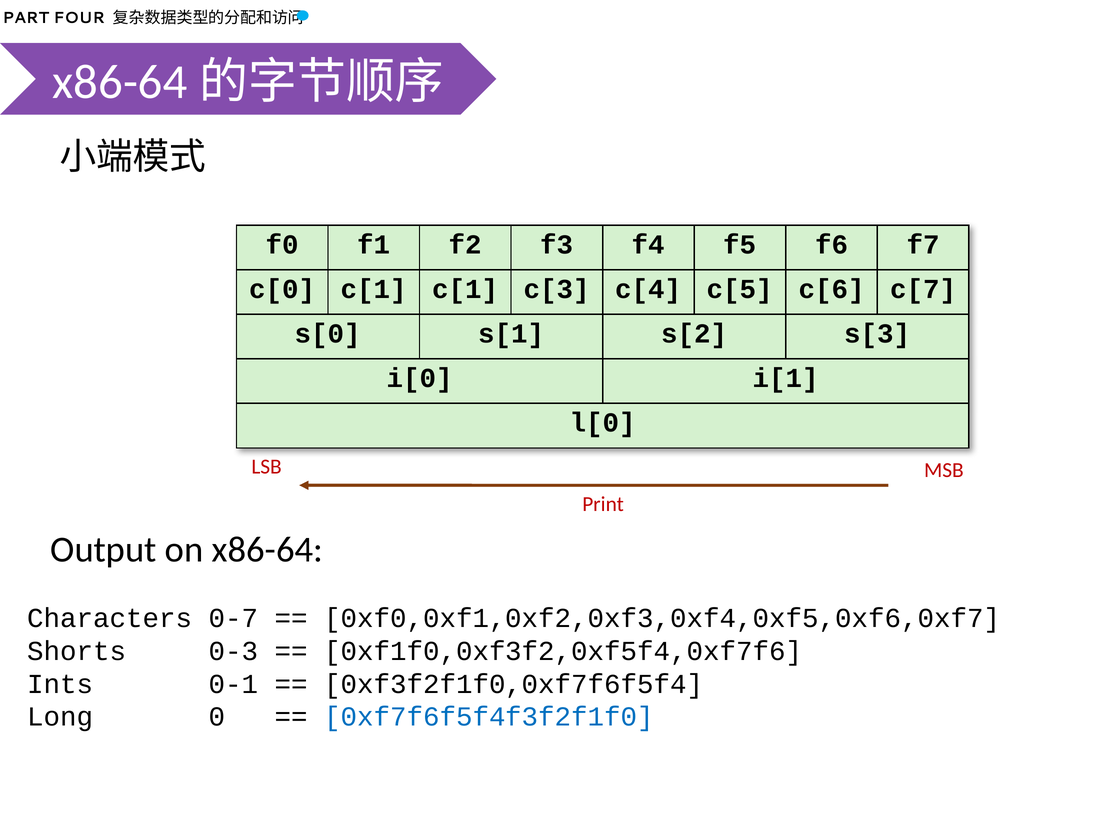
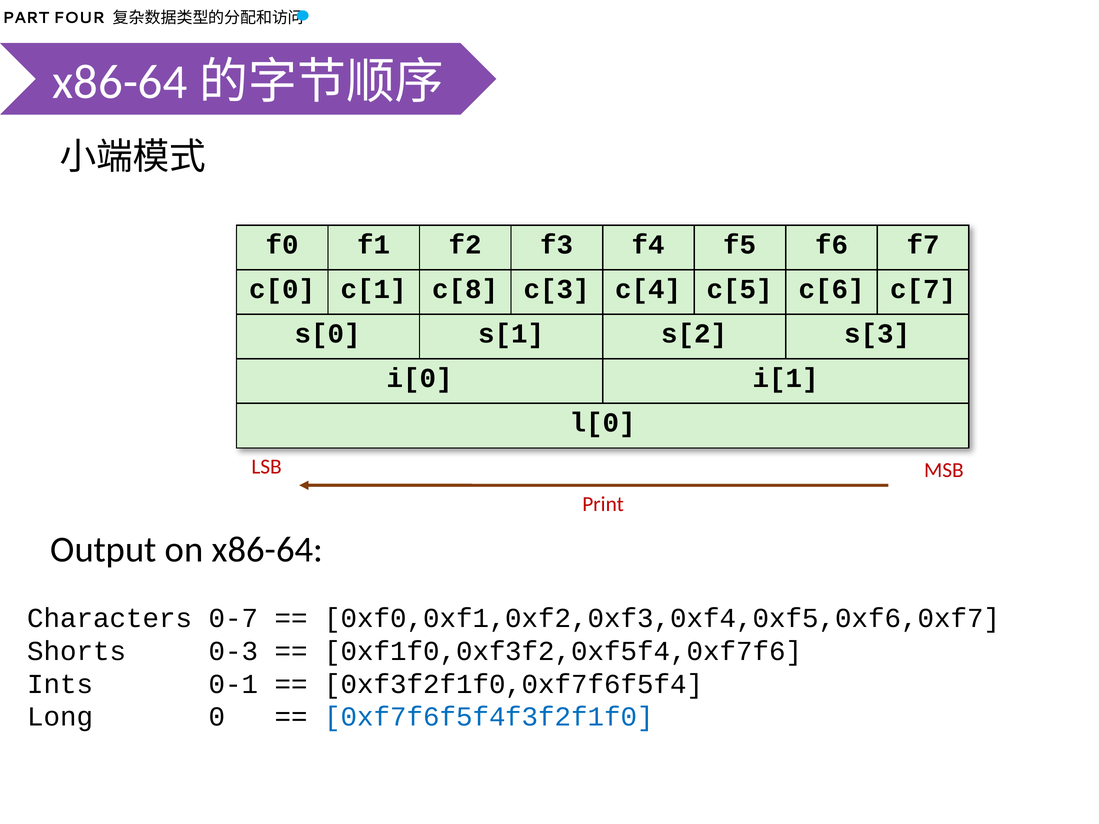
c[1 c[1: c[1 -> c[8 (465, 289)
